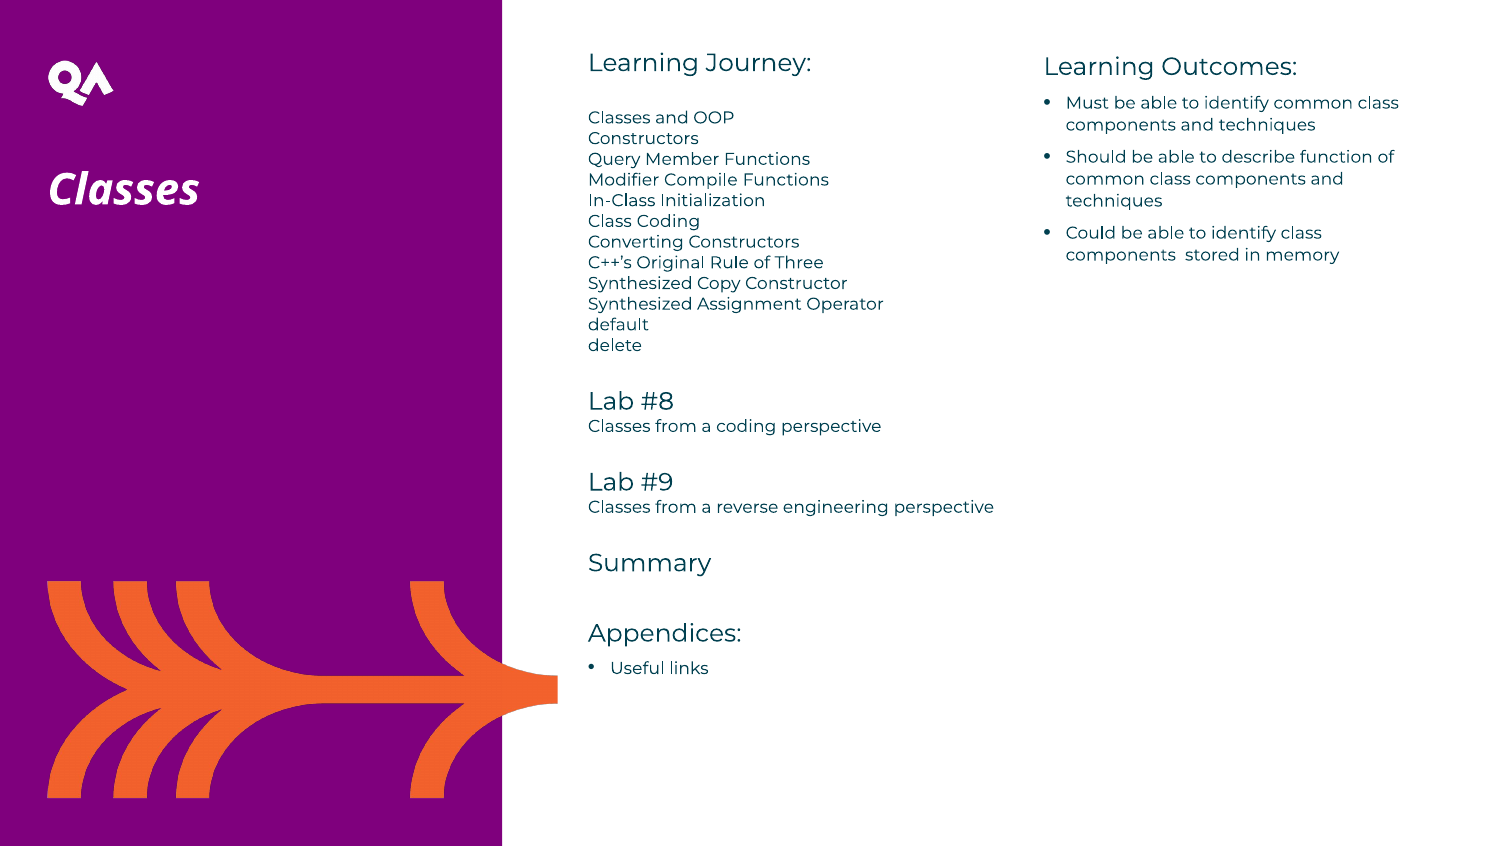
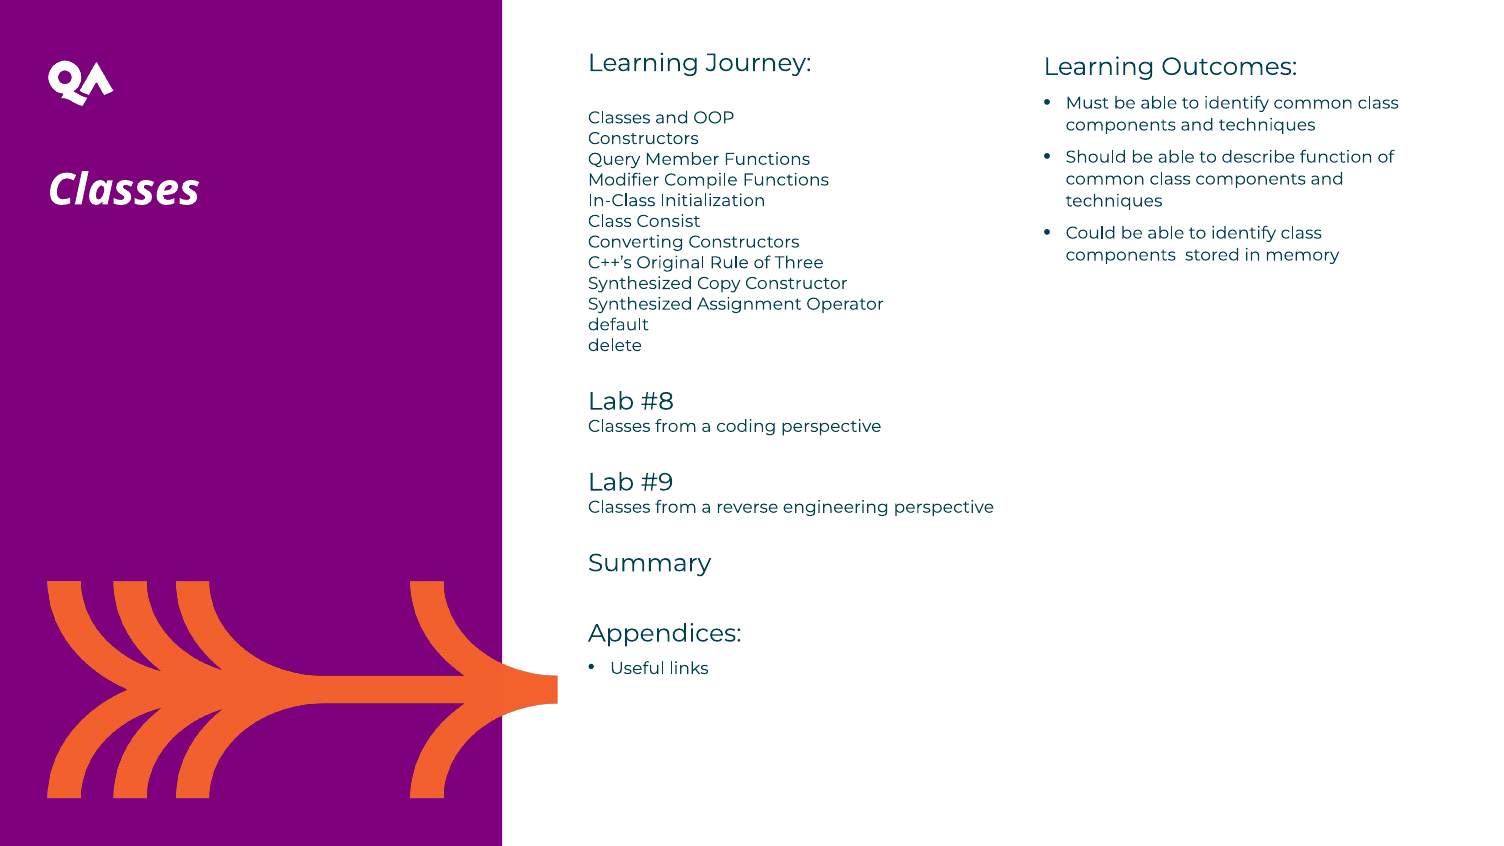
Class Coding: Coding -> Consist (668, 221)
